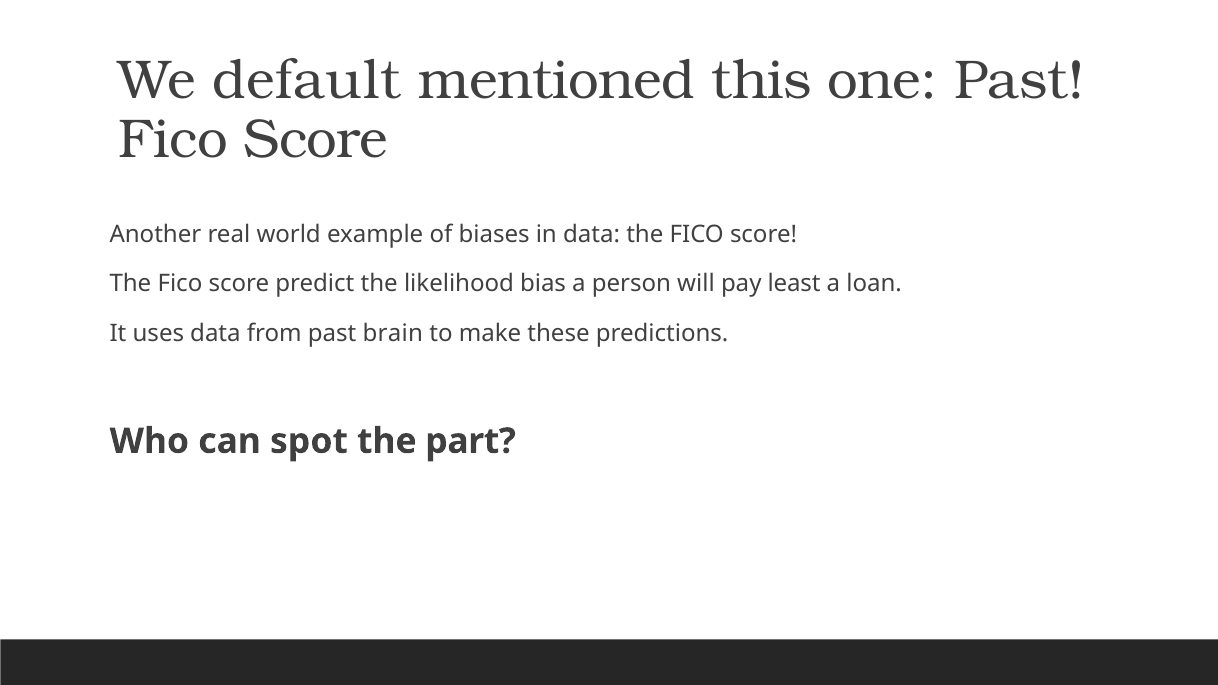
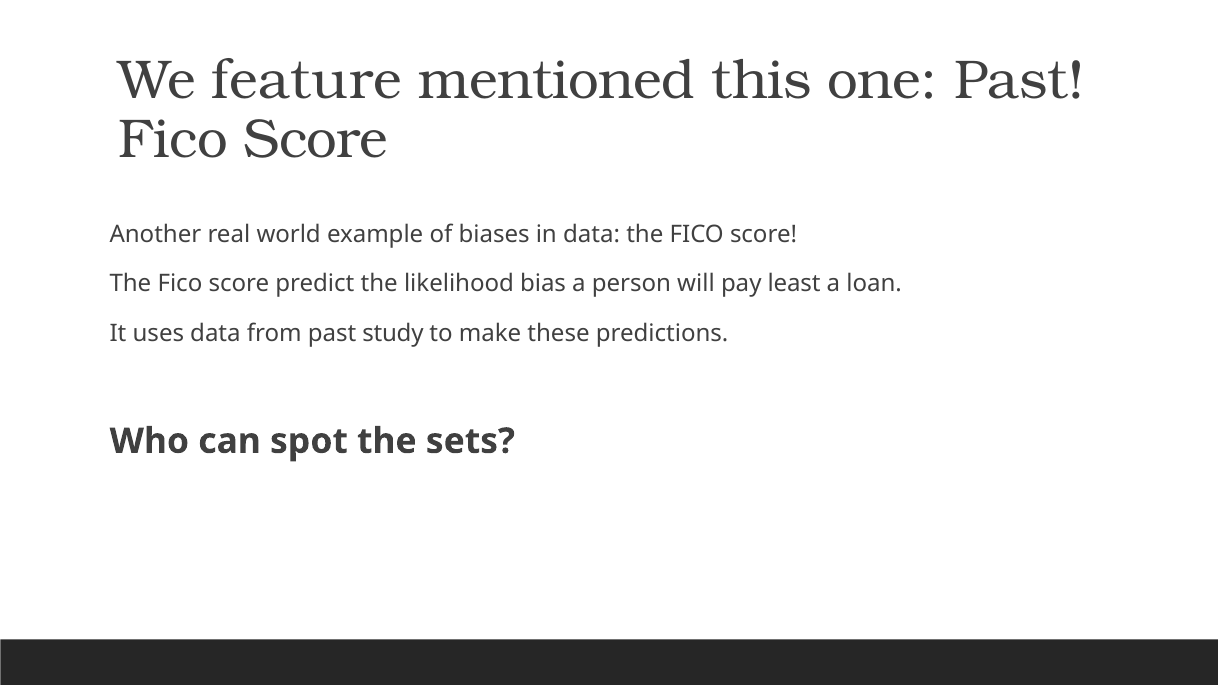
default: default -> feature (307, 80)
brain: brain -> study (393, 333)
part: part -> sets (470, 441)
